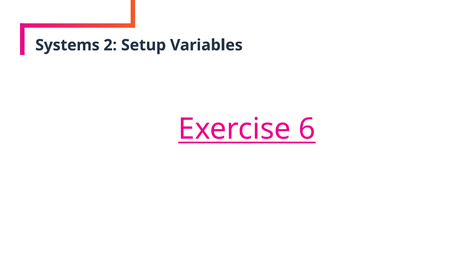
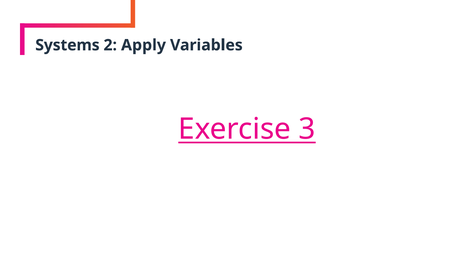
Setup: Setup -> Apply (143, 45)
6: 6 -> 3 (307, 129)
